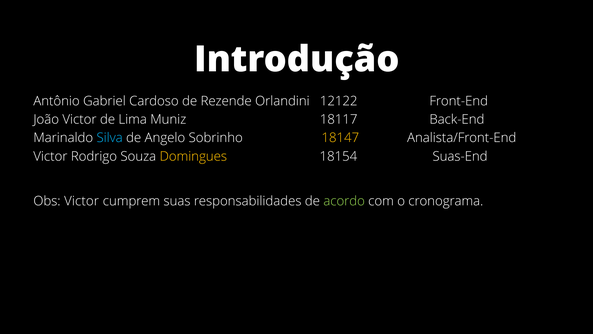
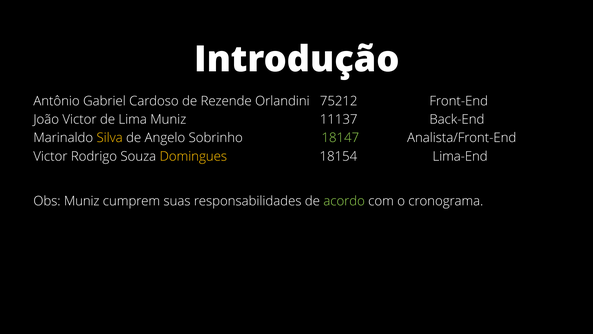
12122: 12122 -> 75212 (339, 101)
18117: 18117 -> 11137 (339, 119)
Silva colour: light blue -> yellow (110, 138)
18147 colour: yellow -> light green (340, 138)
Suas-End: Suas-End -> Lima-End (460, 156)
Obs Victor: Victor -> Muniz (82, 201)
